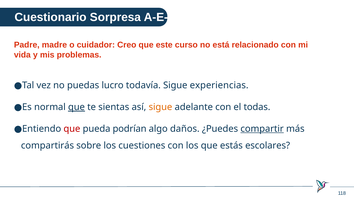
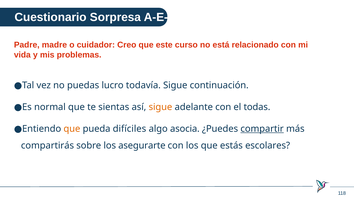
experiencias: experiencias -> continuación (219, 85)
que underline: present -> none (77, 107)
que colour: red -> orange (72, 129)
podrían: podrían -> difíciles (129, 129)
daños: daños -> asocia (185, 129)
cuestiones: cuestiones -> asegurarte (142, 146)
